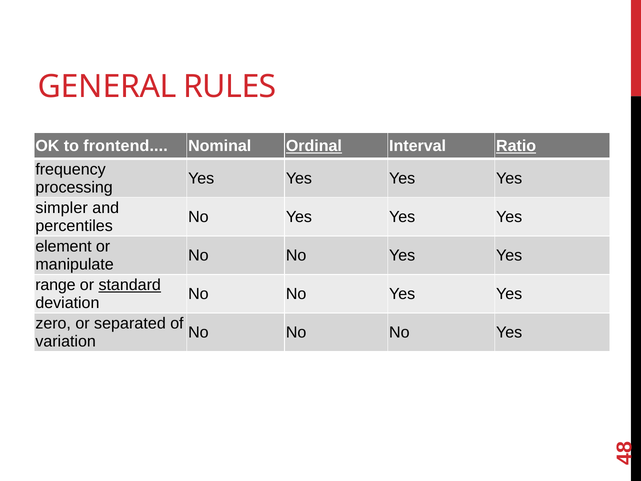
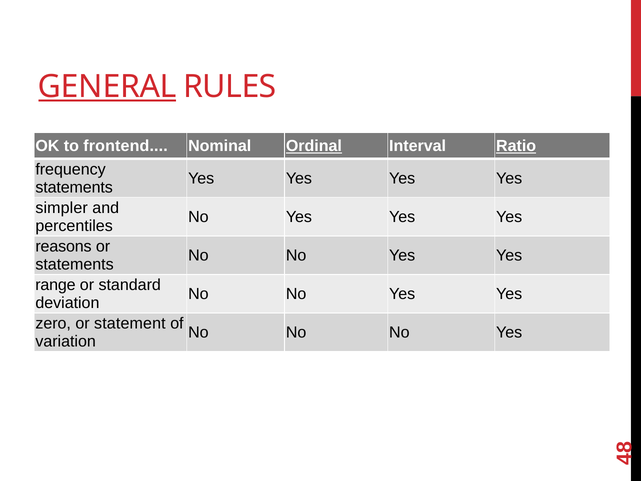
GENERAL underline: none -> present (107, 87)
processing: processing -> statements (74, 187)
element: element -> reasons (64, 246)
manipulate: manipulate -> statements (75, 264)
standard underline: present -> none (130, 285)
separated: separated -> statement (130, 323)
